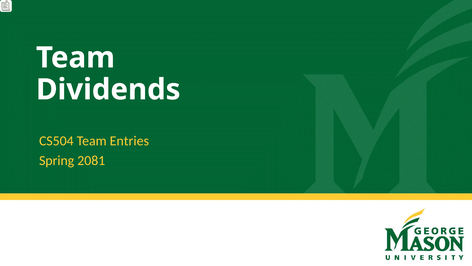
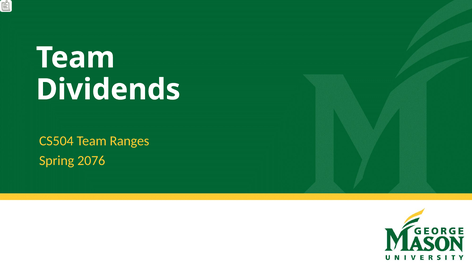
Entries: Entries -> Ranges (129, 141)
2081: 2081 -> 2076 (91, 160)
